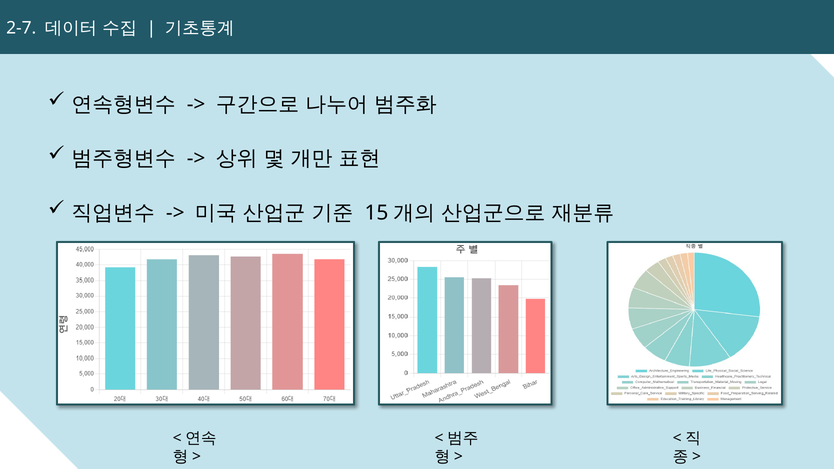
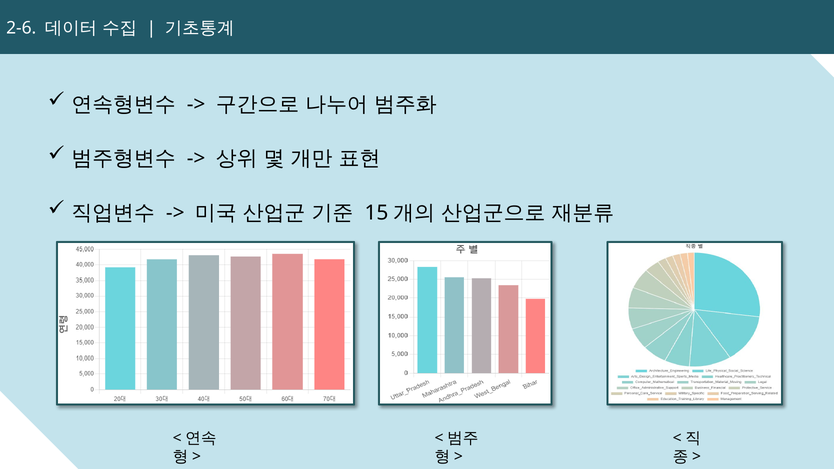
2-7: 2-7 -> 2-6 (21, 28)
